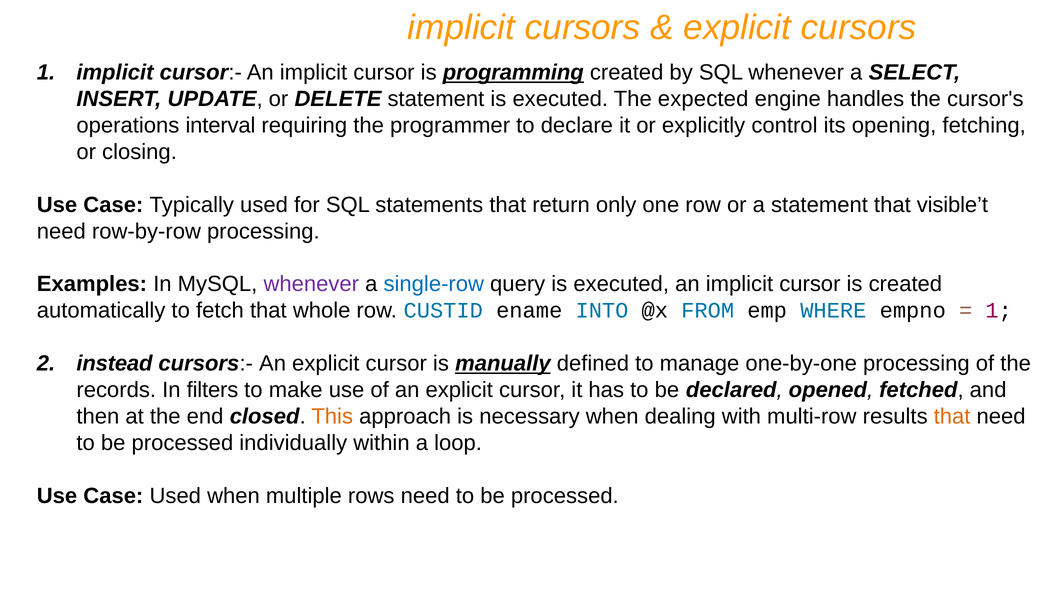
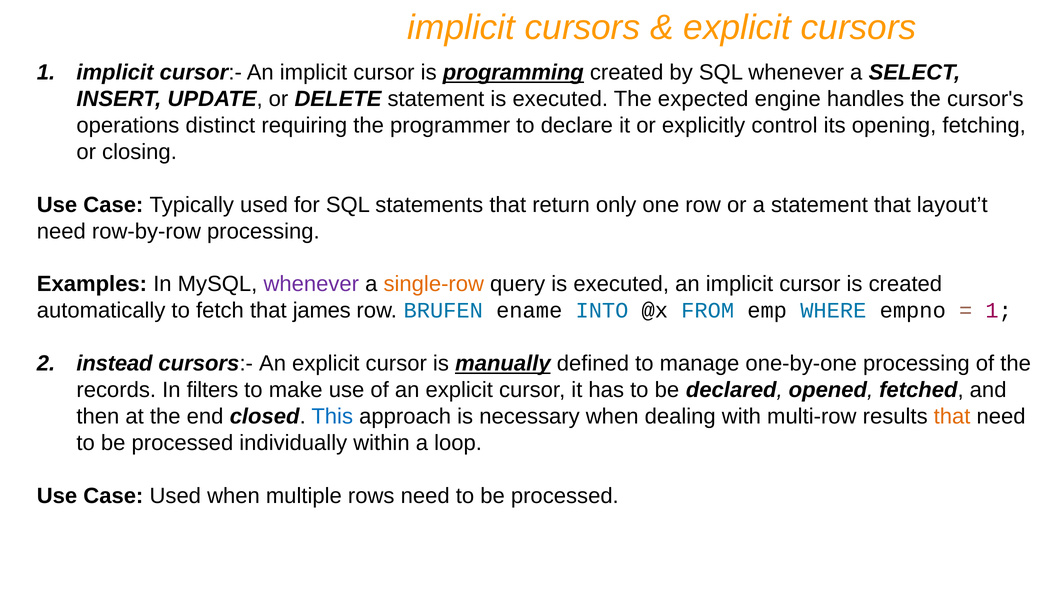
interval: interval -> distinct (220, 125)
visible’t: visible’t -> layout’t (952, 205)
single-row colour: blue -> orange (434, 284)
whole: whole -> james (322, 310)
CUSTID: CUSTID -> BRUFEN (443, 310)
This colour: orange -> blue (332, 416)
